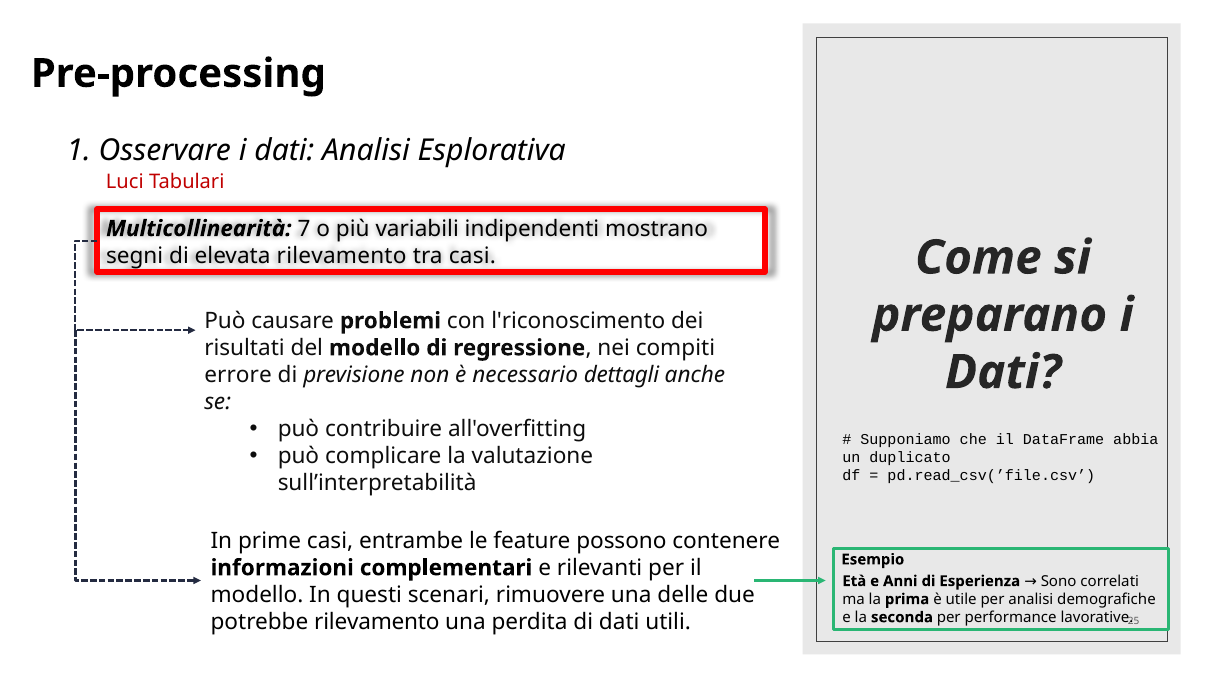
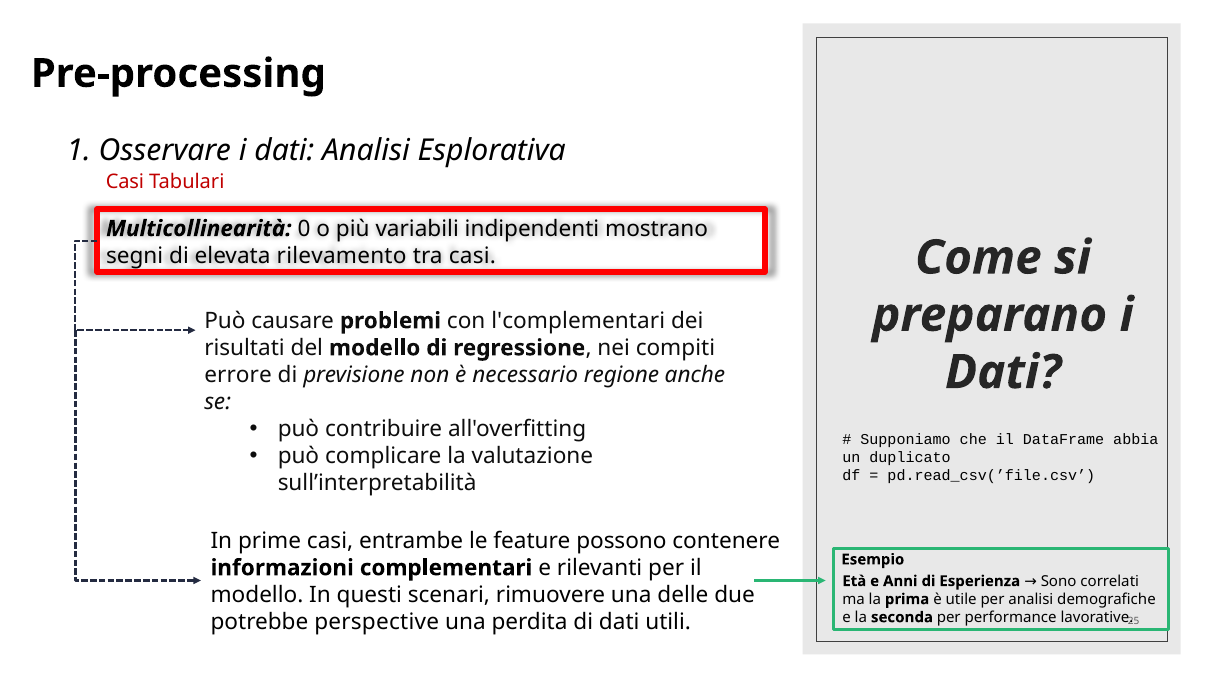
Luci: Luci -> Casi (125, 182)
7: 7 -> 0 (304, 229)
l'riconoscimento: l'riconoscimento -> l'complementari (578, 321)
dettagli: dettagli -> regione (621, 375)
potrebbe rilevamento: rilevamento -> perspective (377, 622)
